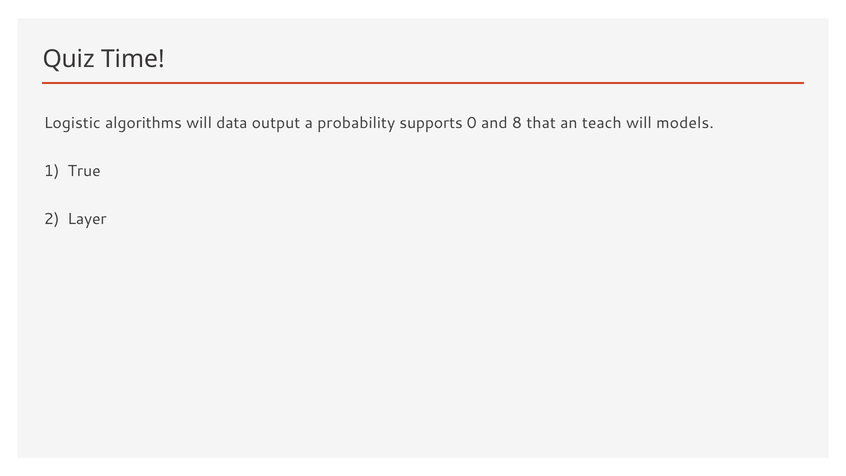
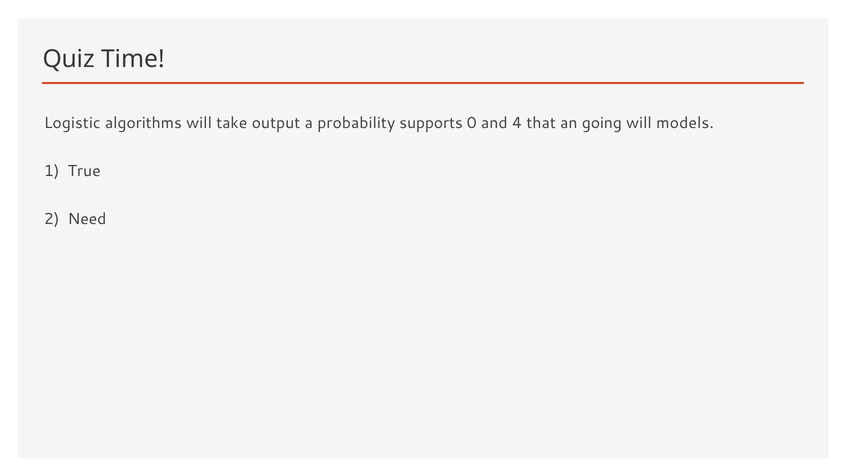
data: data -> take (232, 123)
8: 8 -> 4 (517, 123)
teach: teach -> going (602, 123)
Layer: Layer -> Need (87, 219)
